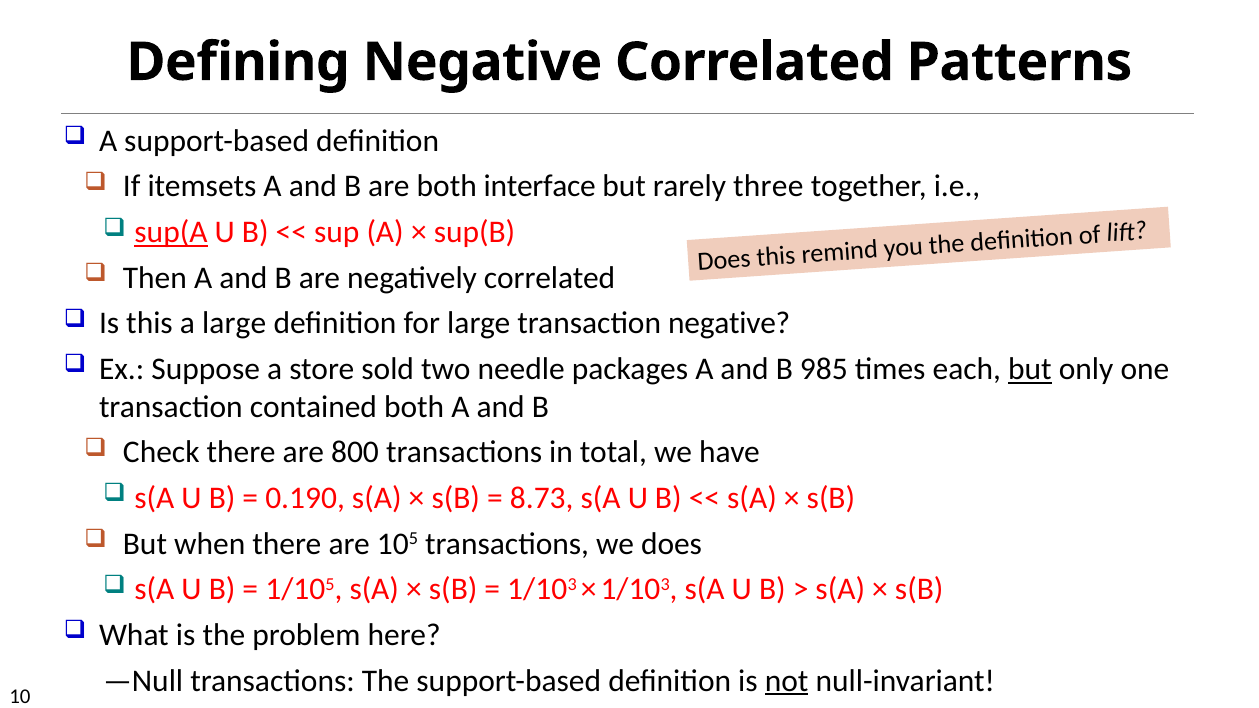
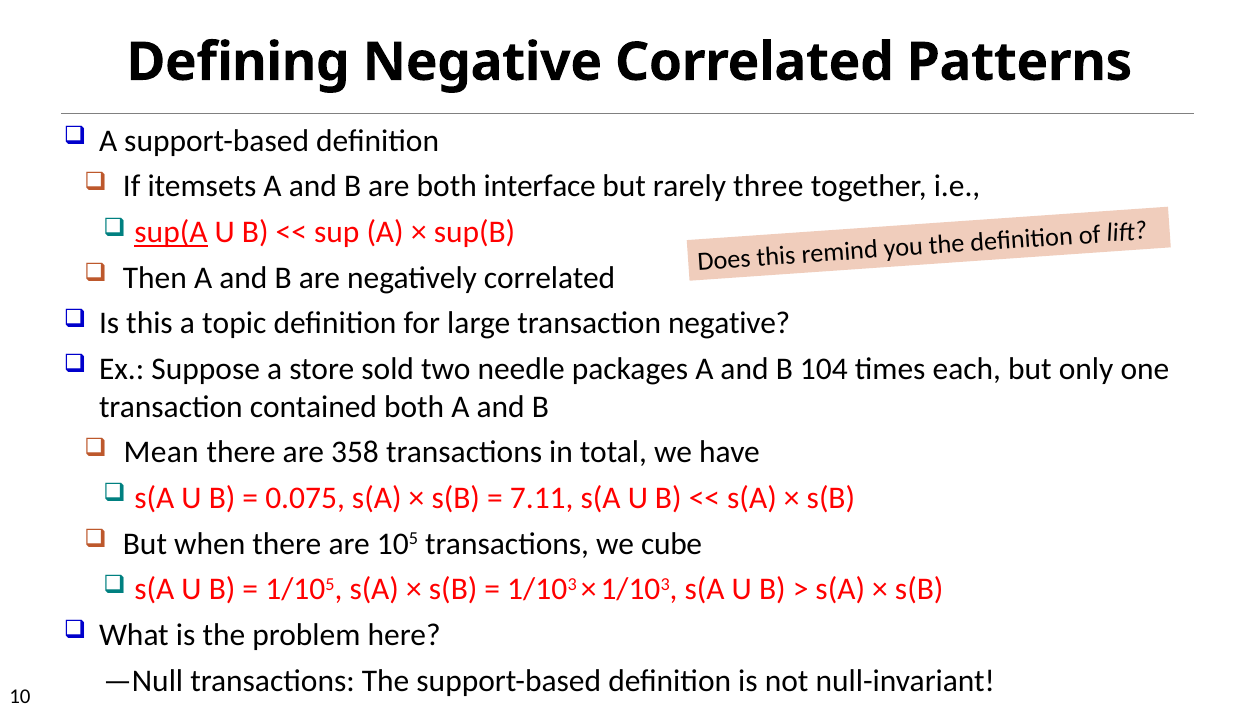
a large: large -> topic (234, 324)
985: 985 -> 104 (824, 369)
but underline: present -> none (1030, 369)
Check: Check -> Mean (161, 453)
800: 800 -> 358 (355, 453)
0.190: 0.190 -> 0.075 (305, 498)
8.73: 8.73 -> 7.11 (542, 498)
we does: does -> cube (672, 544)
not underline: present -> none (787, 681)
